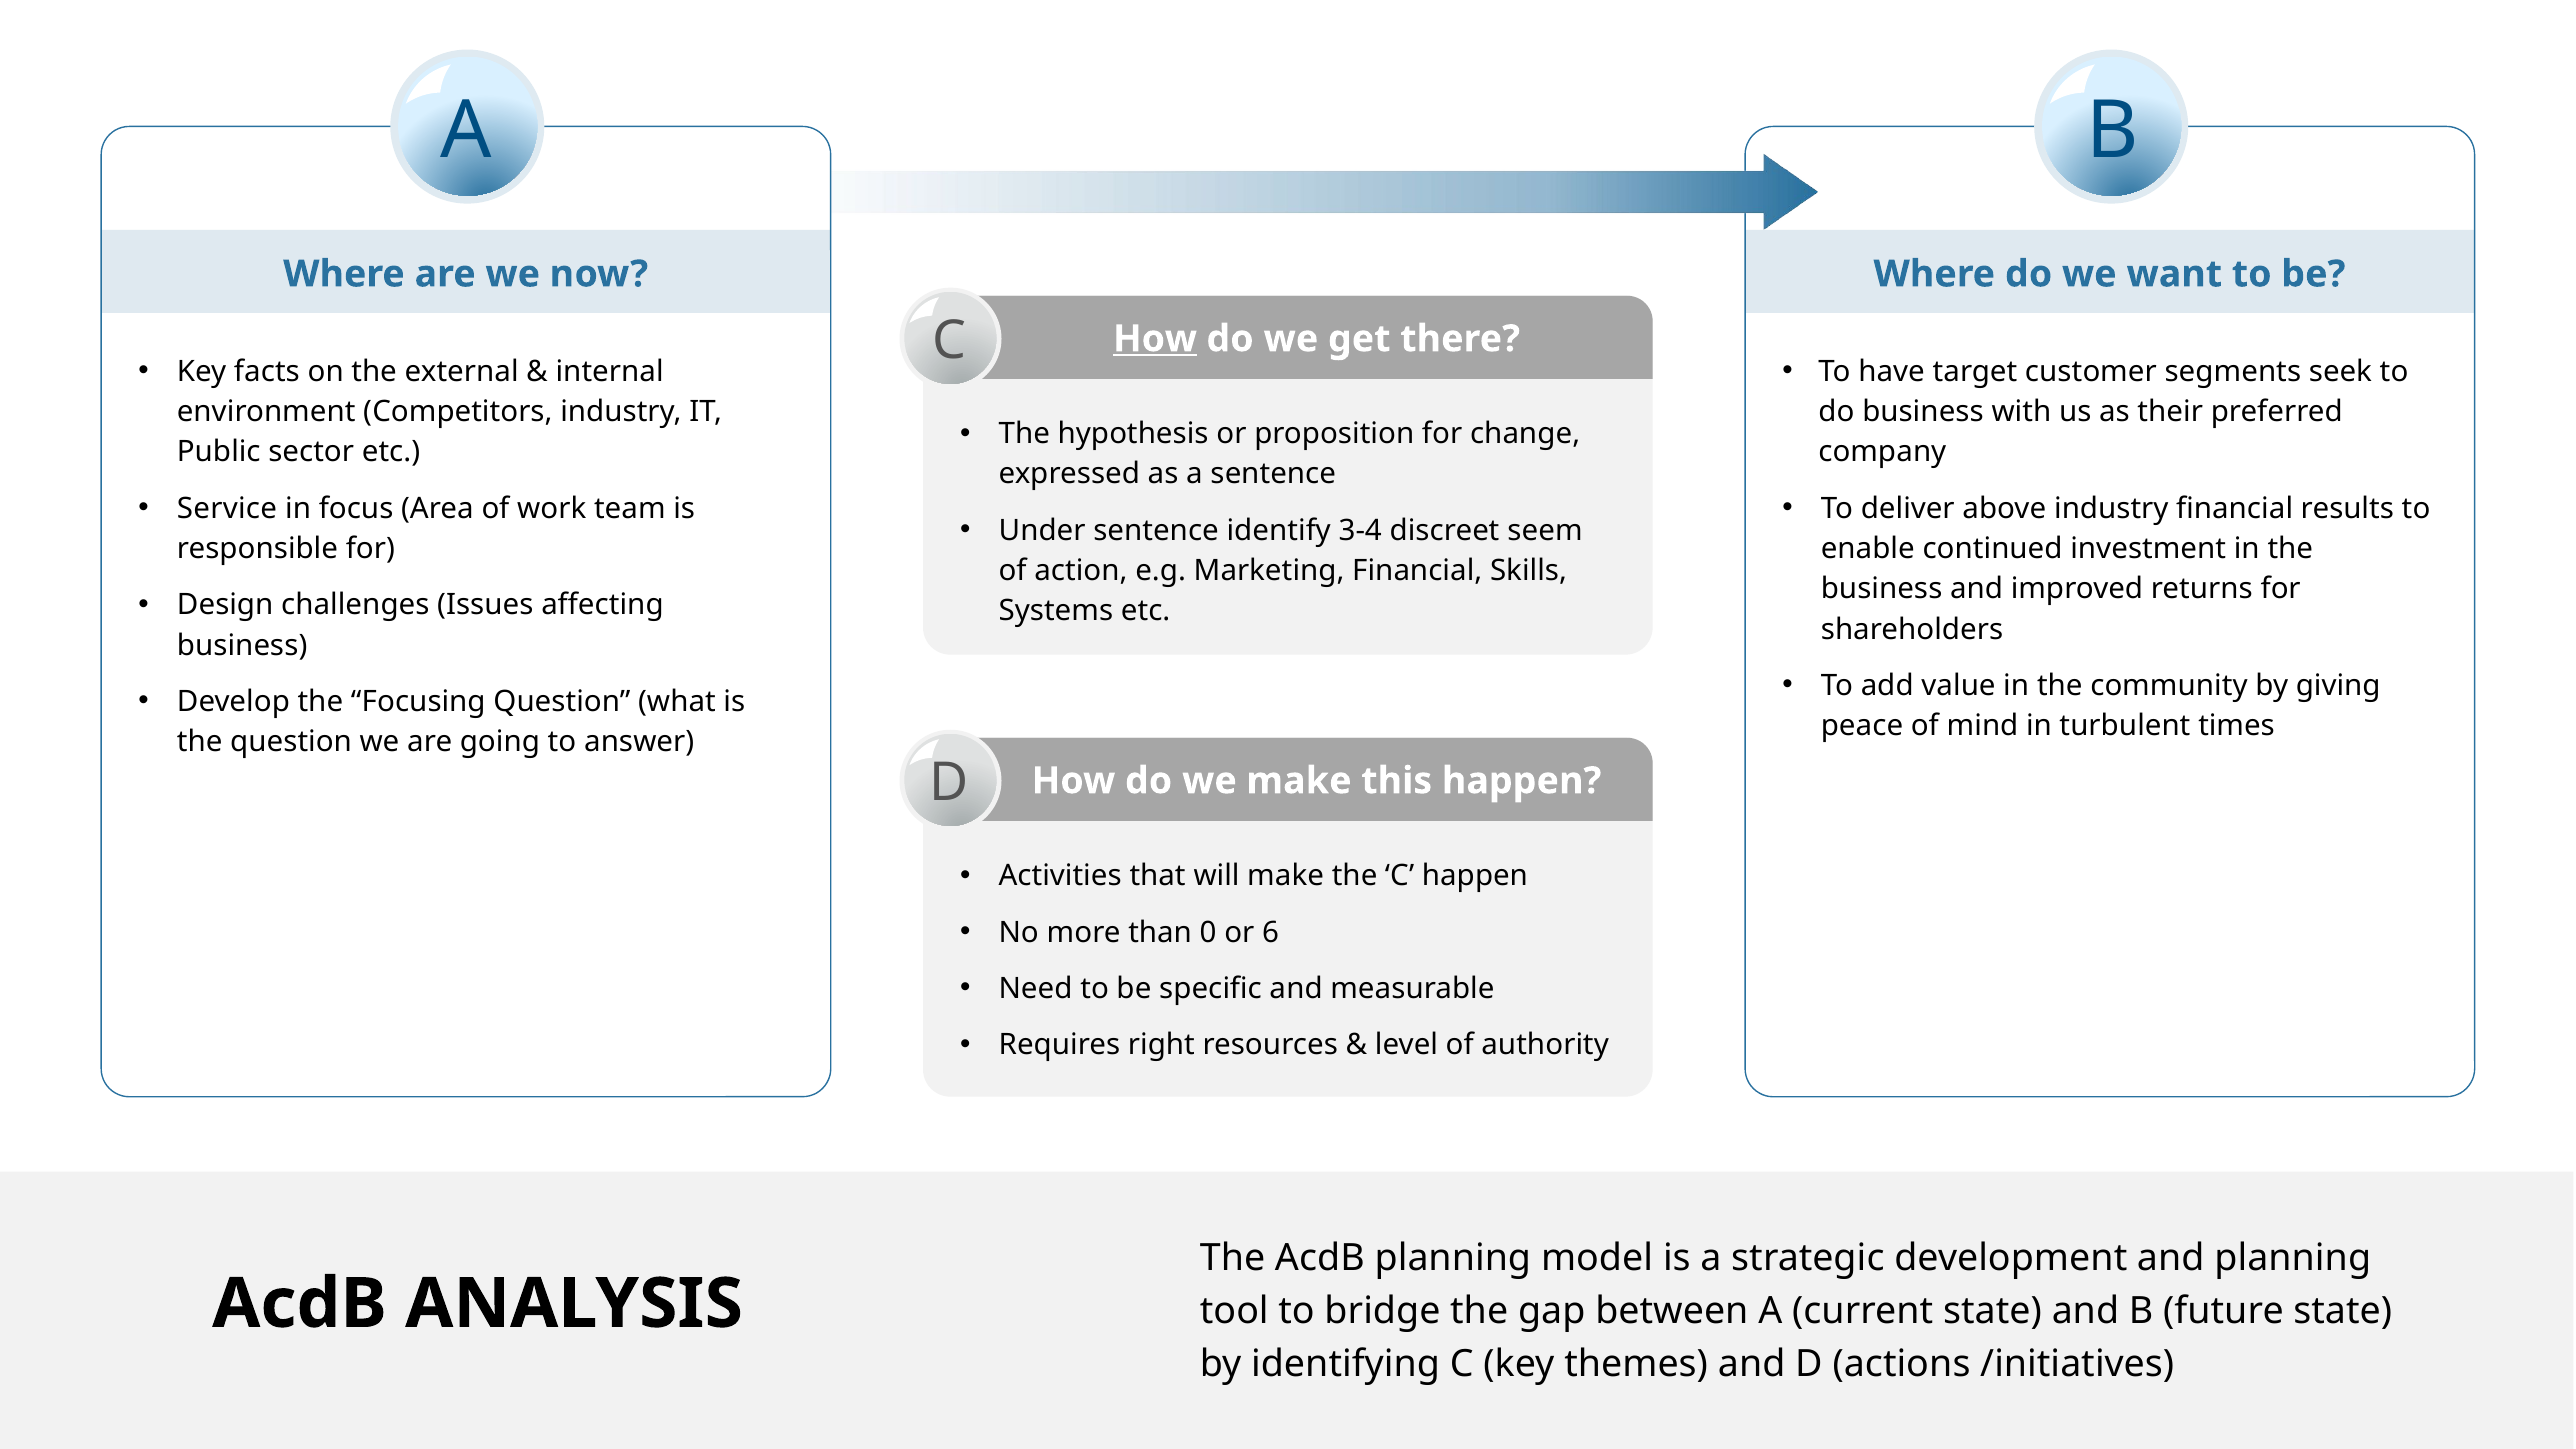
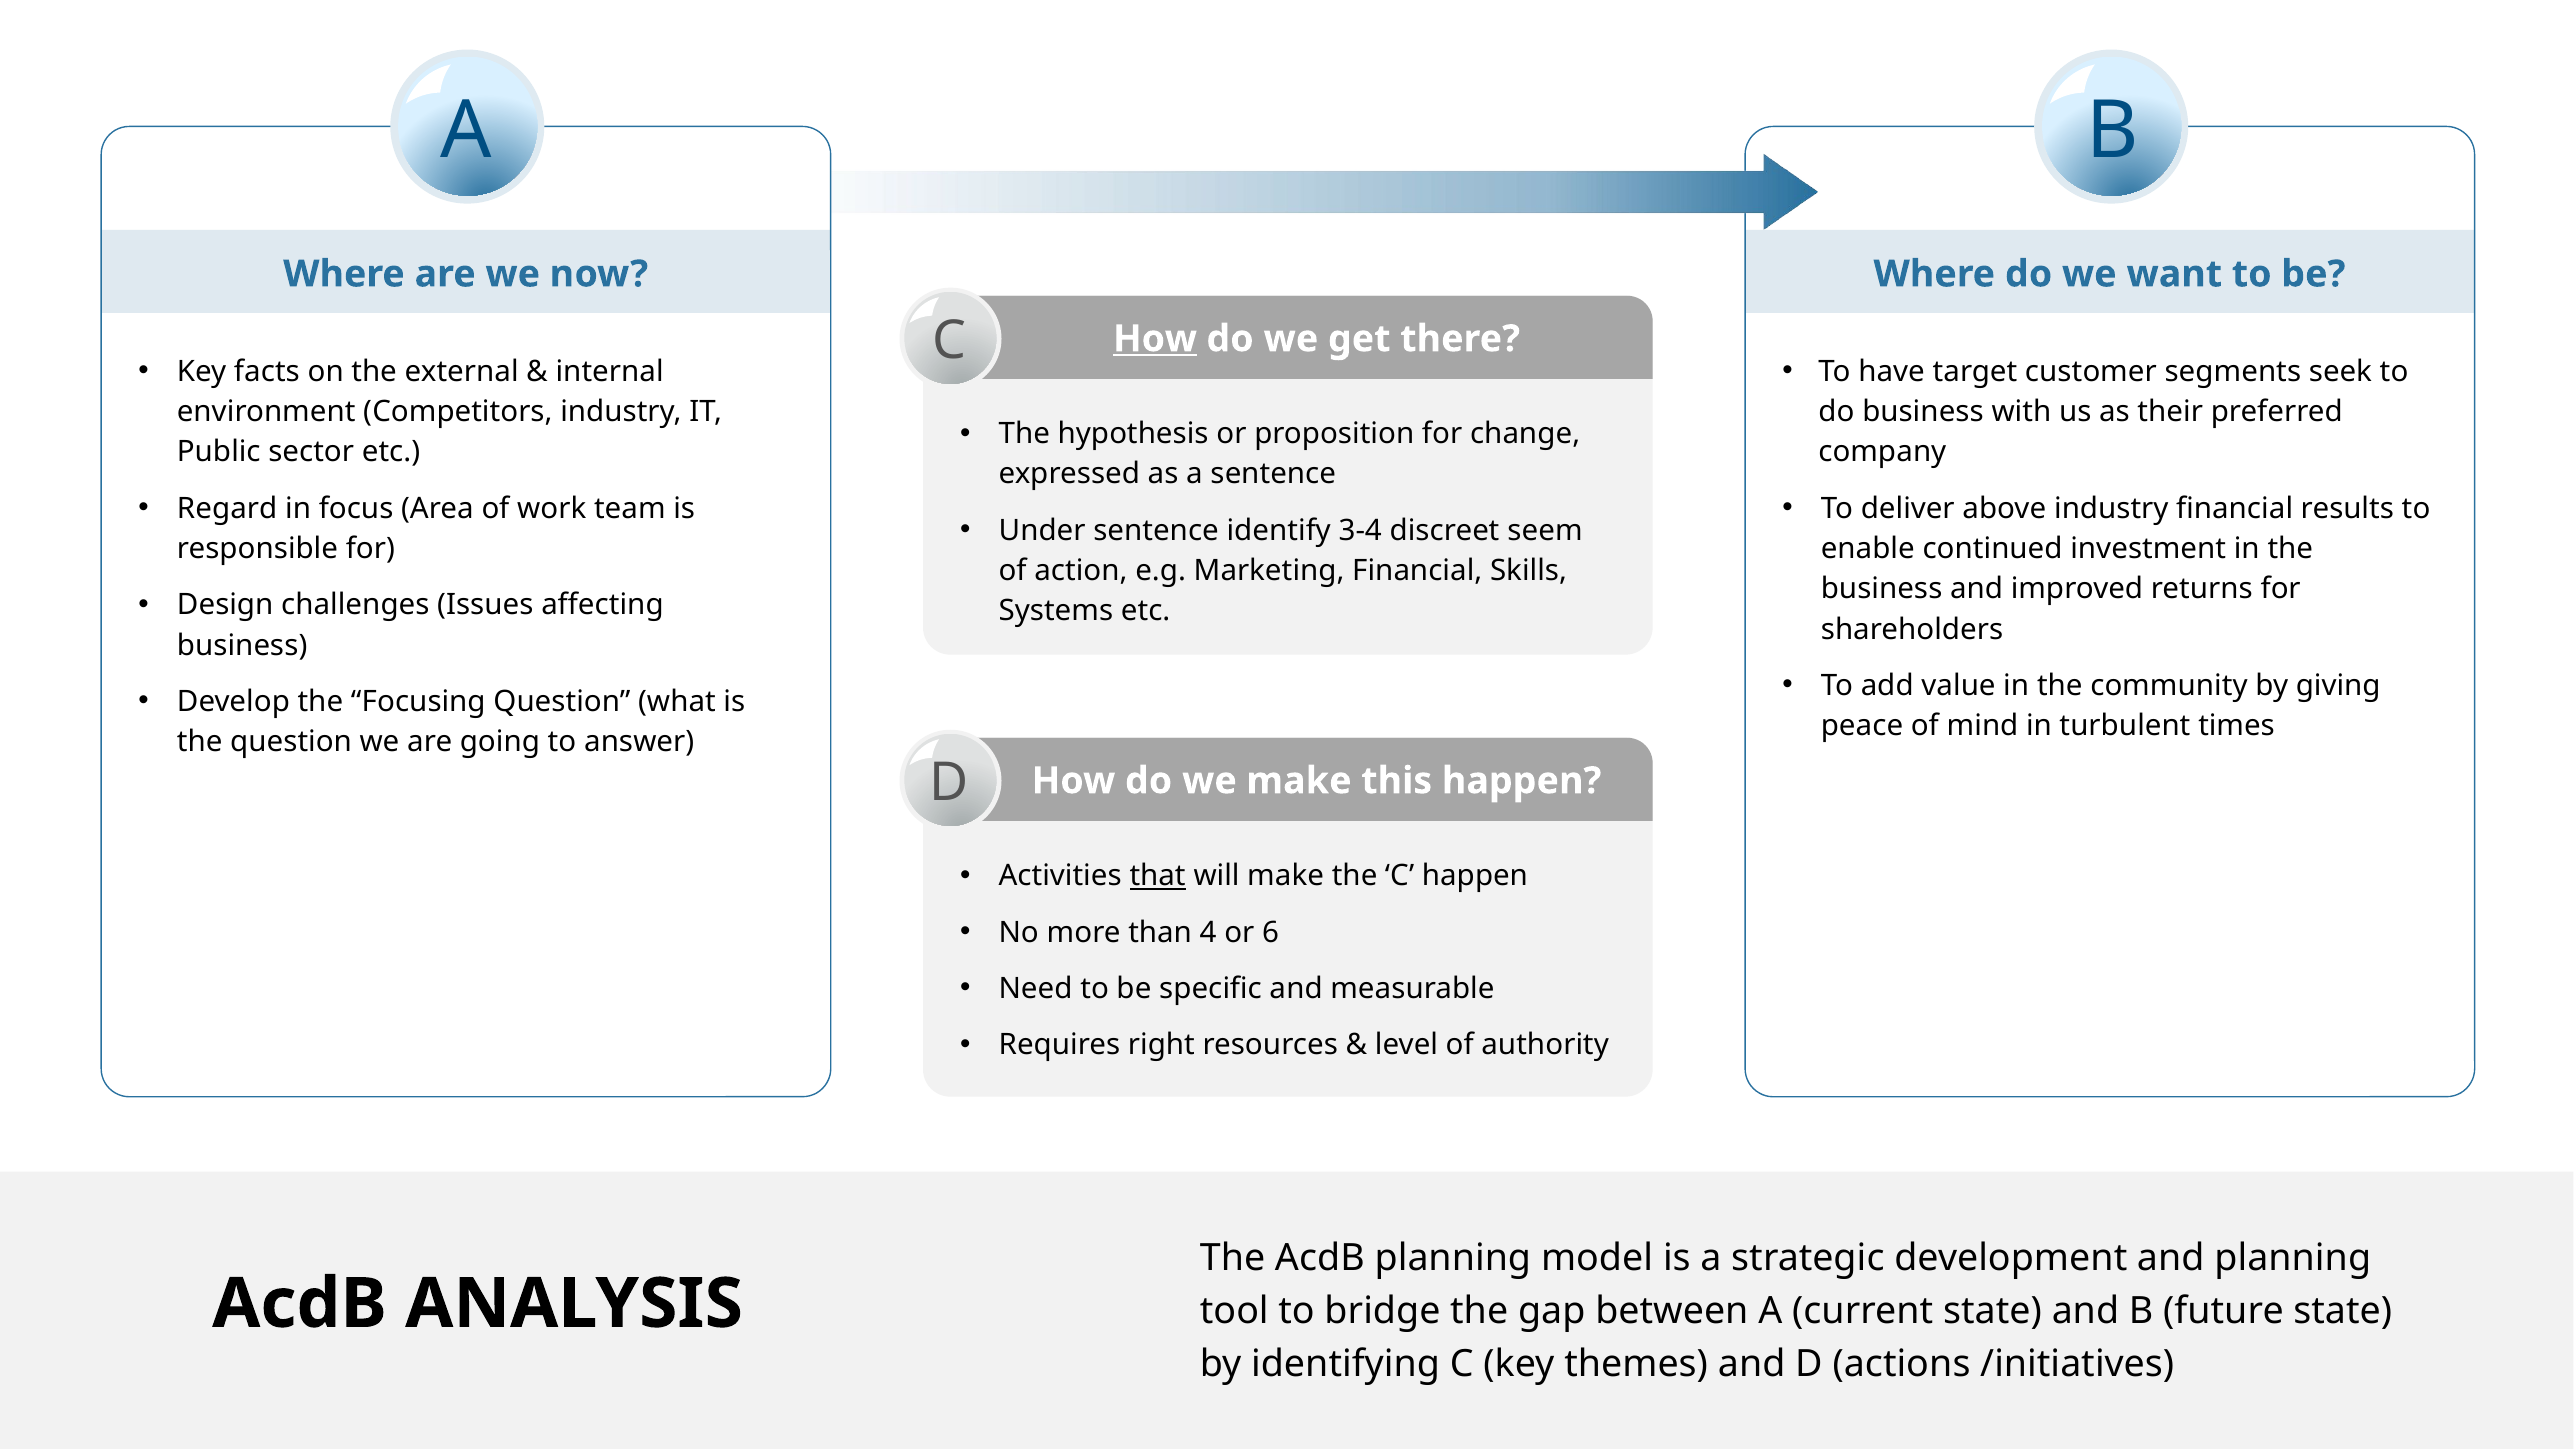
Service: Service -> Regard (227, 509)
that underline: none -> present (1158, 876)
0: 0 -> 4 (1208, 932)
